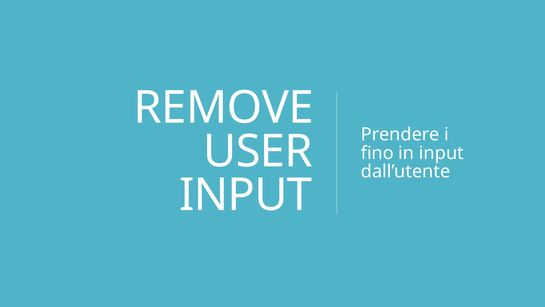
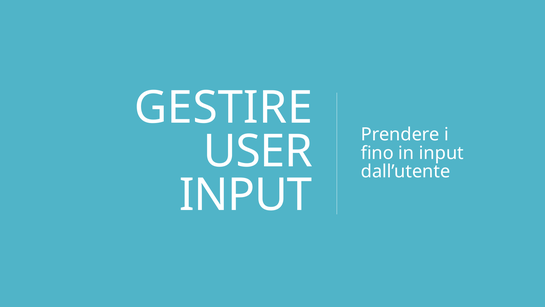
REMOVE: REMOVE -> GESTIRE (223, 108)
